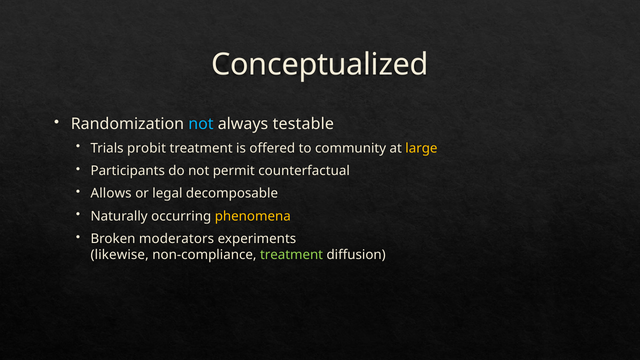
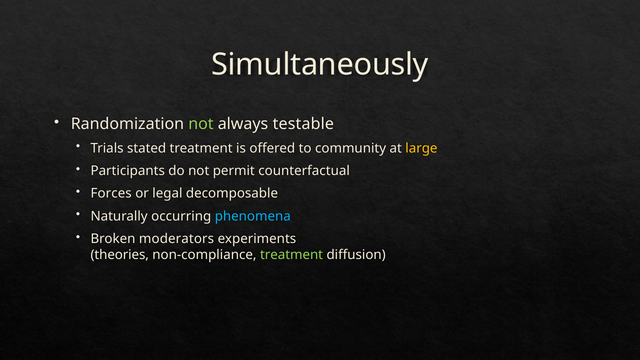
Conceptualized: Conceptualized -> Simultaneously (320, 65)
not colour: light blue -> light green (201, 124)
probit: probit -> stated (147, 148)
Allows: Allows -> Forces (111, 193)
phenomena colour: yellow -> light blue (253, 216)
likewise: likewise -> theories (120, 255)
